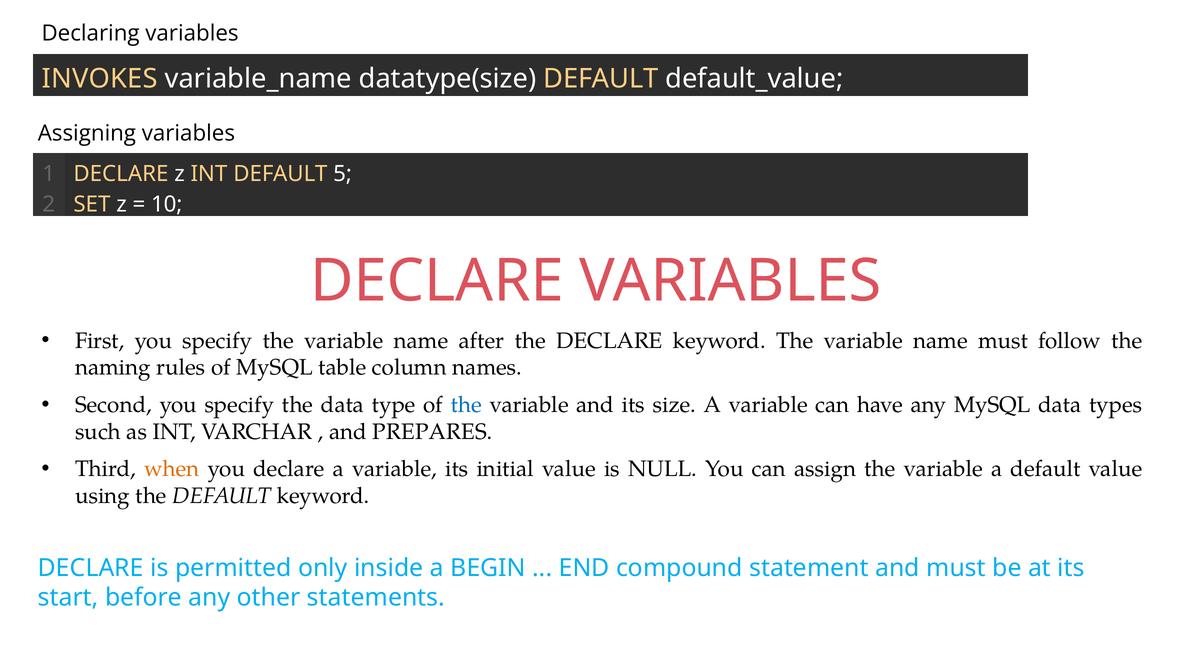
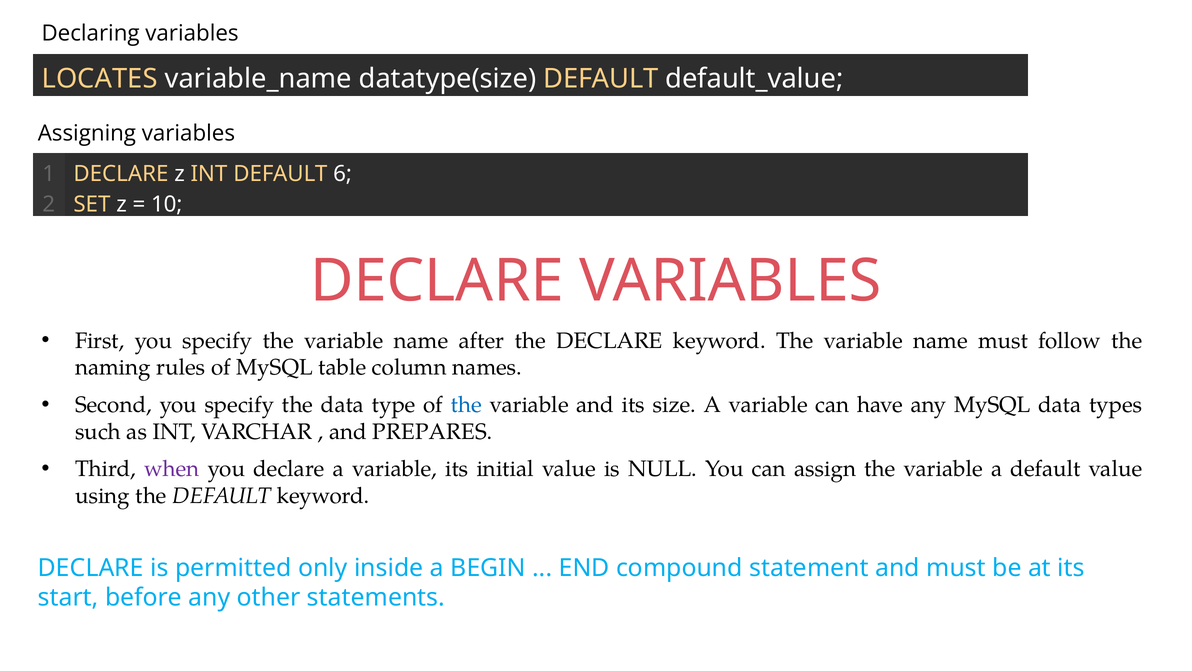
INVOKES: INVOKES -> LOCATES (100, 79)
5: 5 -> 6 (343, 174)
when colour: orange -> purple (172, 469)
